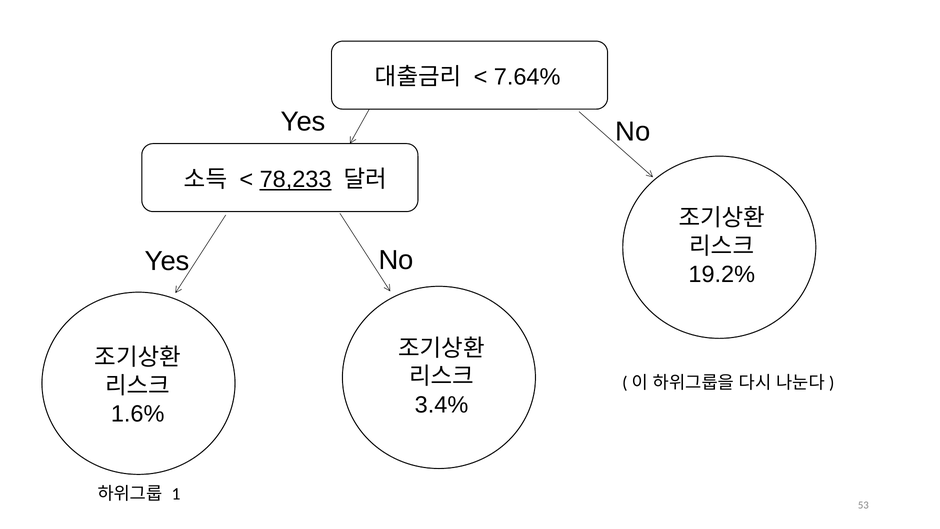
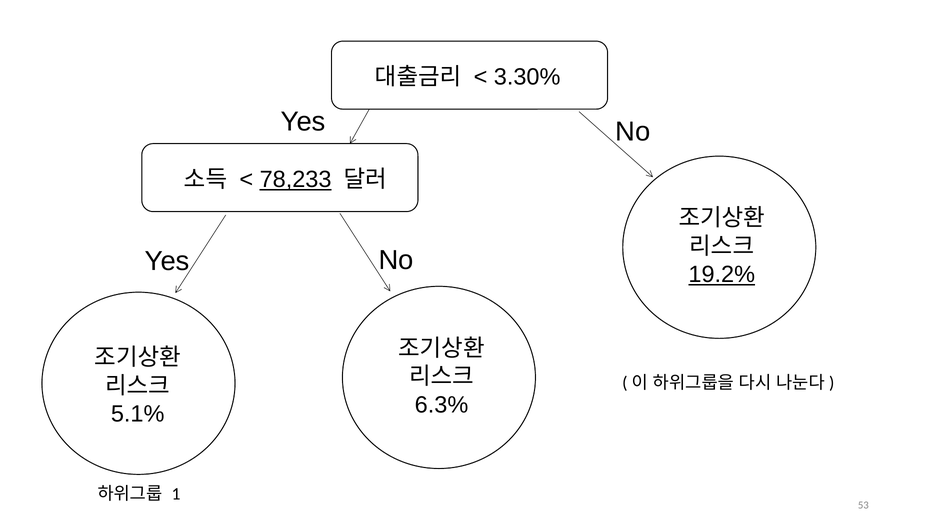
7.64%: 7.64% -> 3.30% (527, 77)
19.2% underline: none -> present (722, 274)
3.4%: 3.4% -> 6.3% (442, 405)
1.6%: 1.6% -> 5.1% (138, 414)
